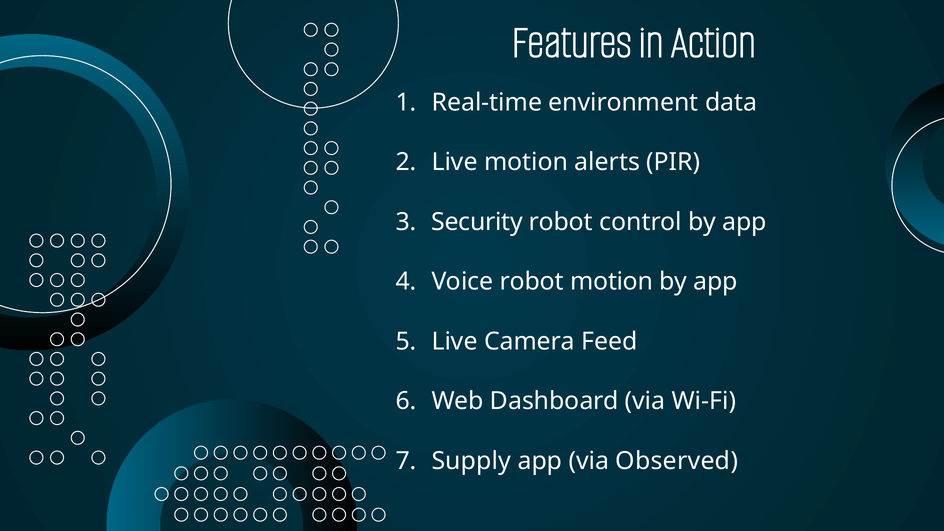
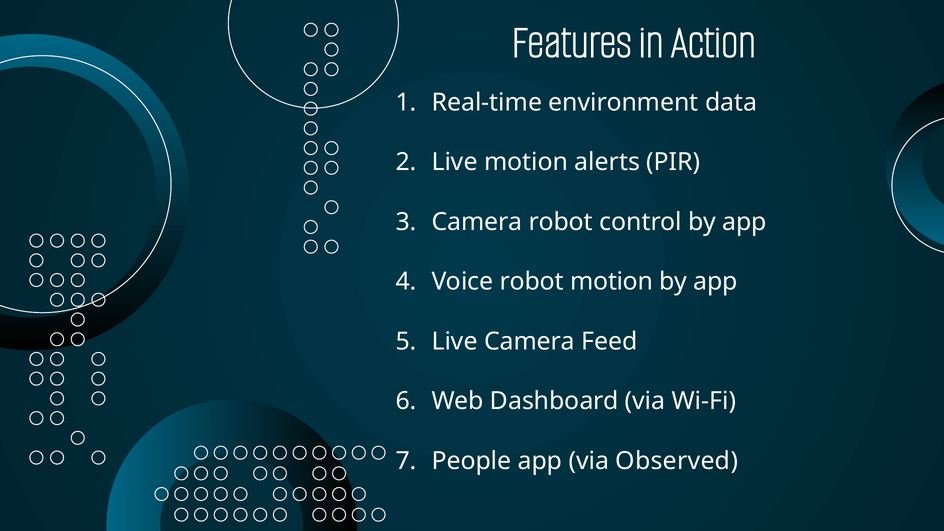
Security: Security -> Camera (477, 222)
Supply: Supply -> People (471, 461)
